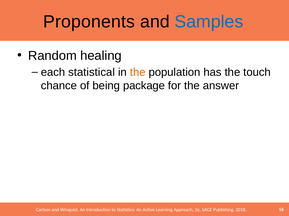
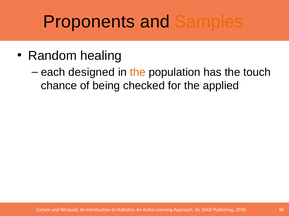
Samples colour: blue -> orange (209, 22)
statistical: statistical -> designed (92, 72)
package: package -> checked (144, 86)
answer: answer -> applied (221, 86)
